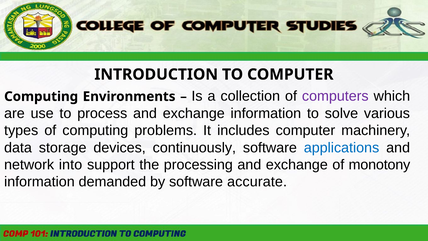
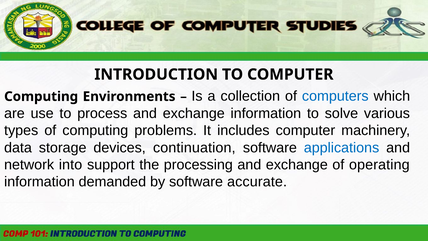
computers colour: purple -> blue (335, 96)
continuously: continuously -> continuation (194, 147)
monotony: monotony -> operating (379, 165)
